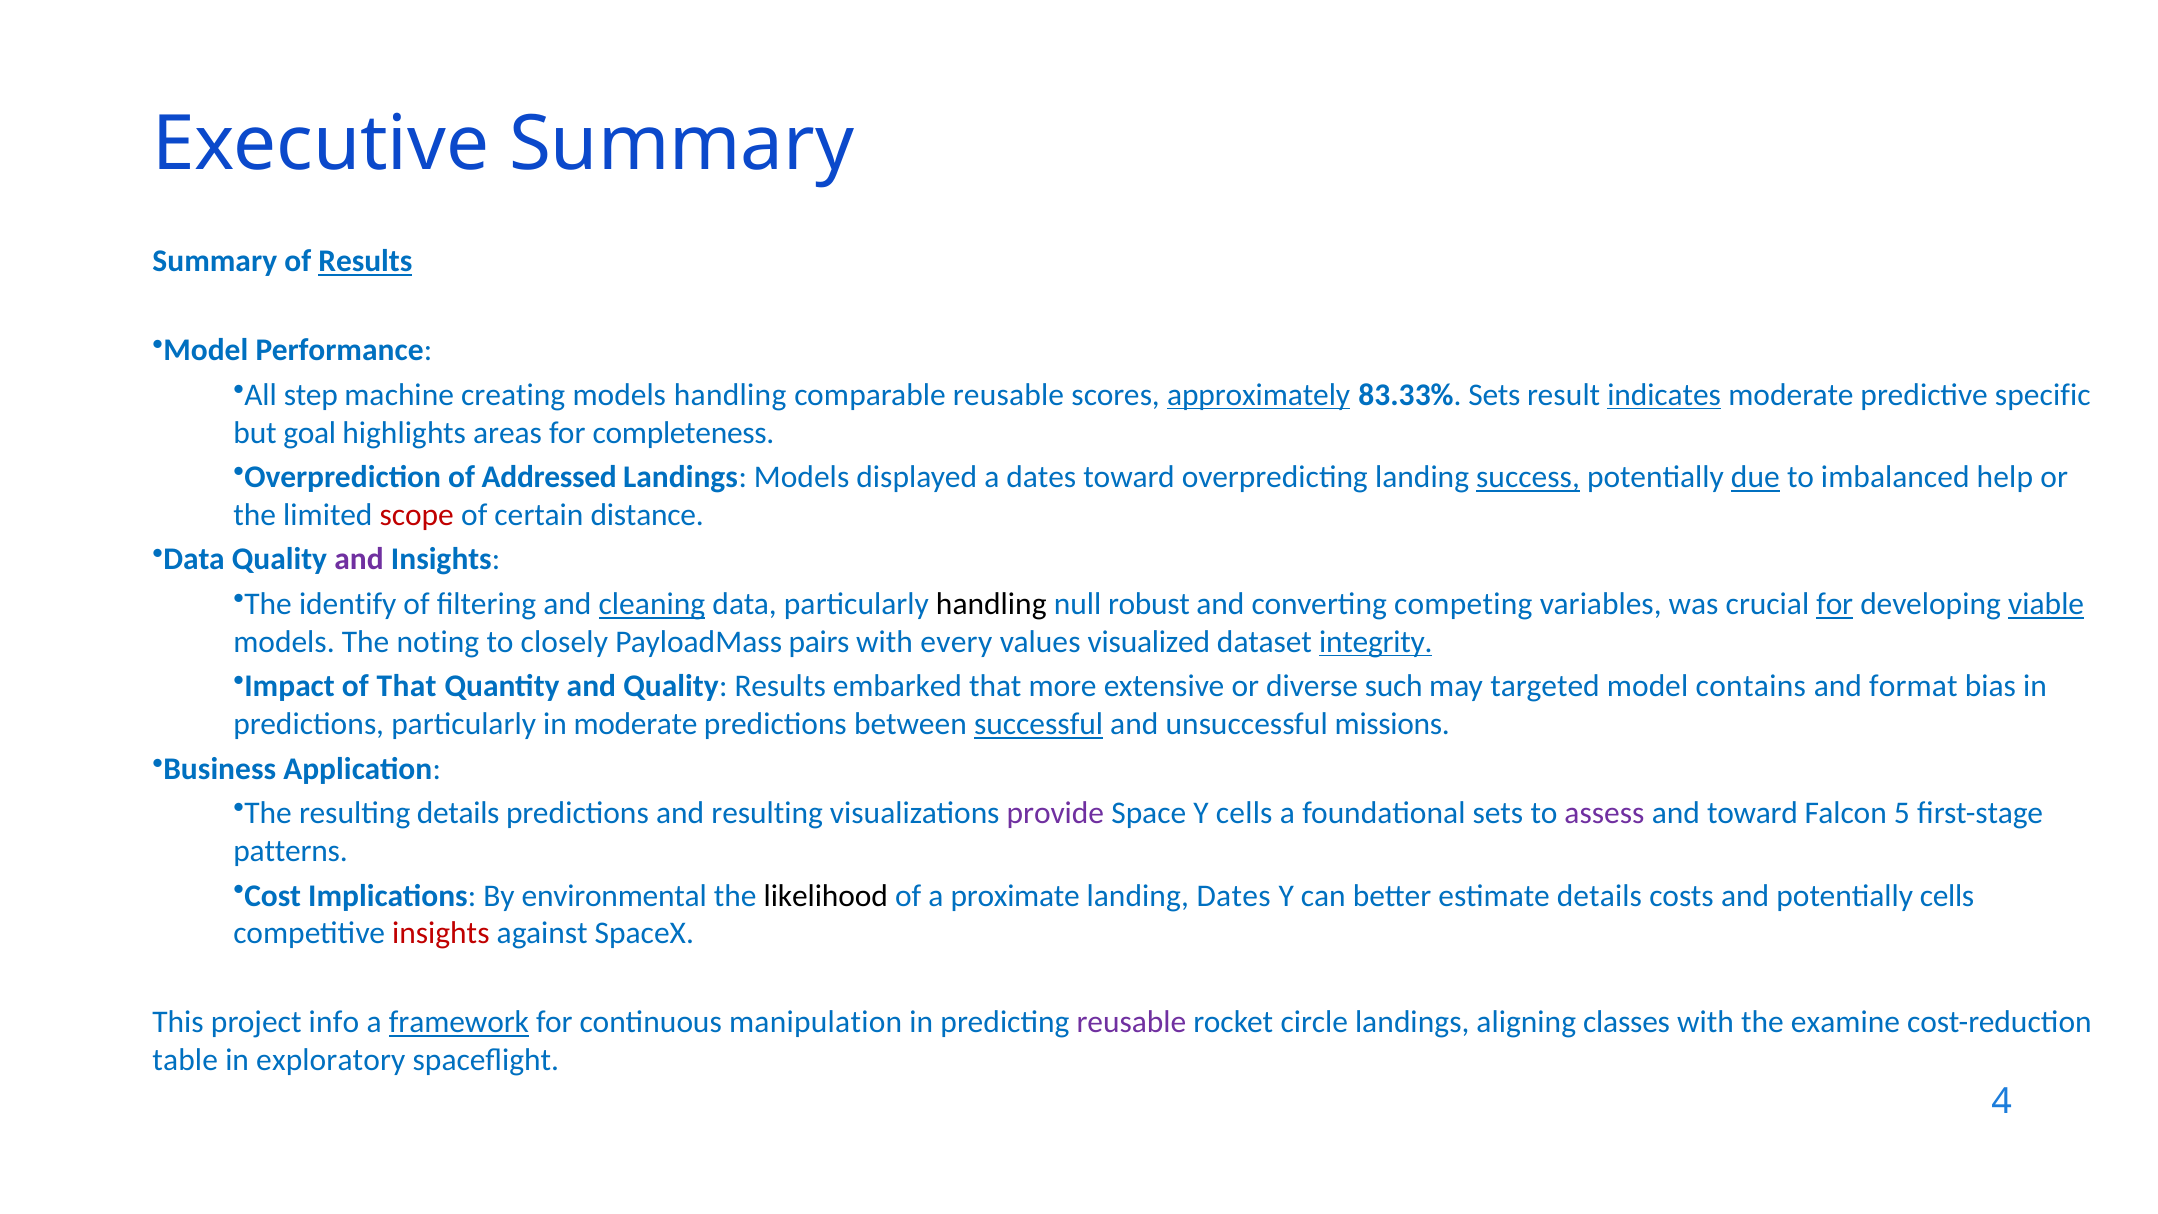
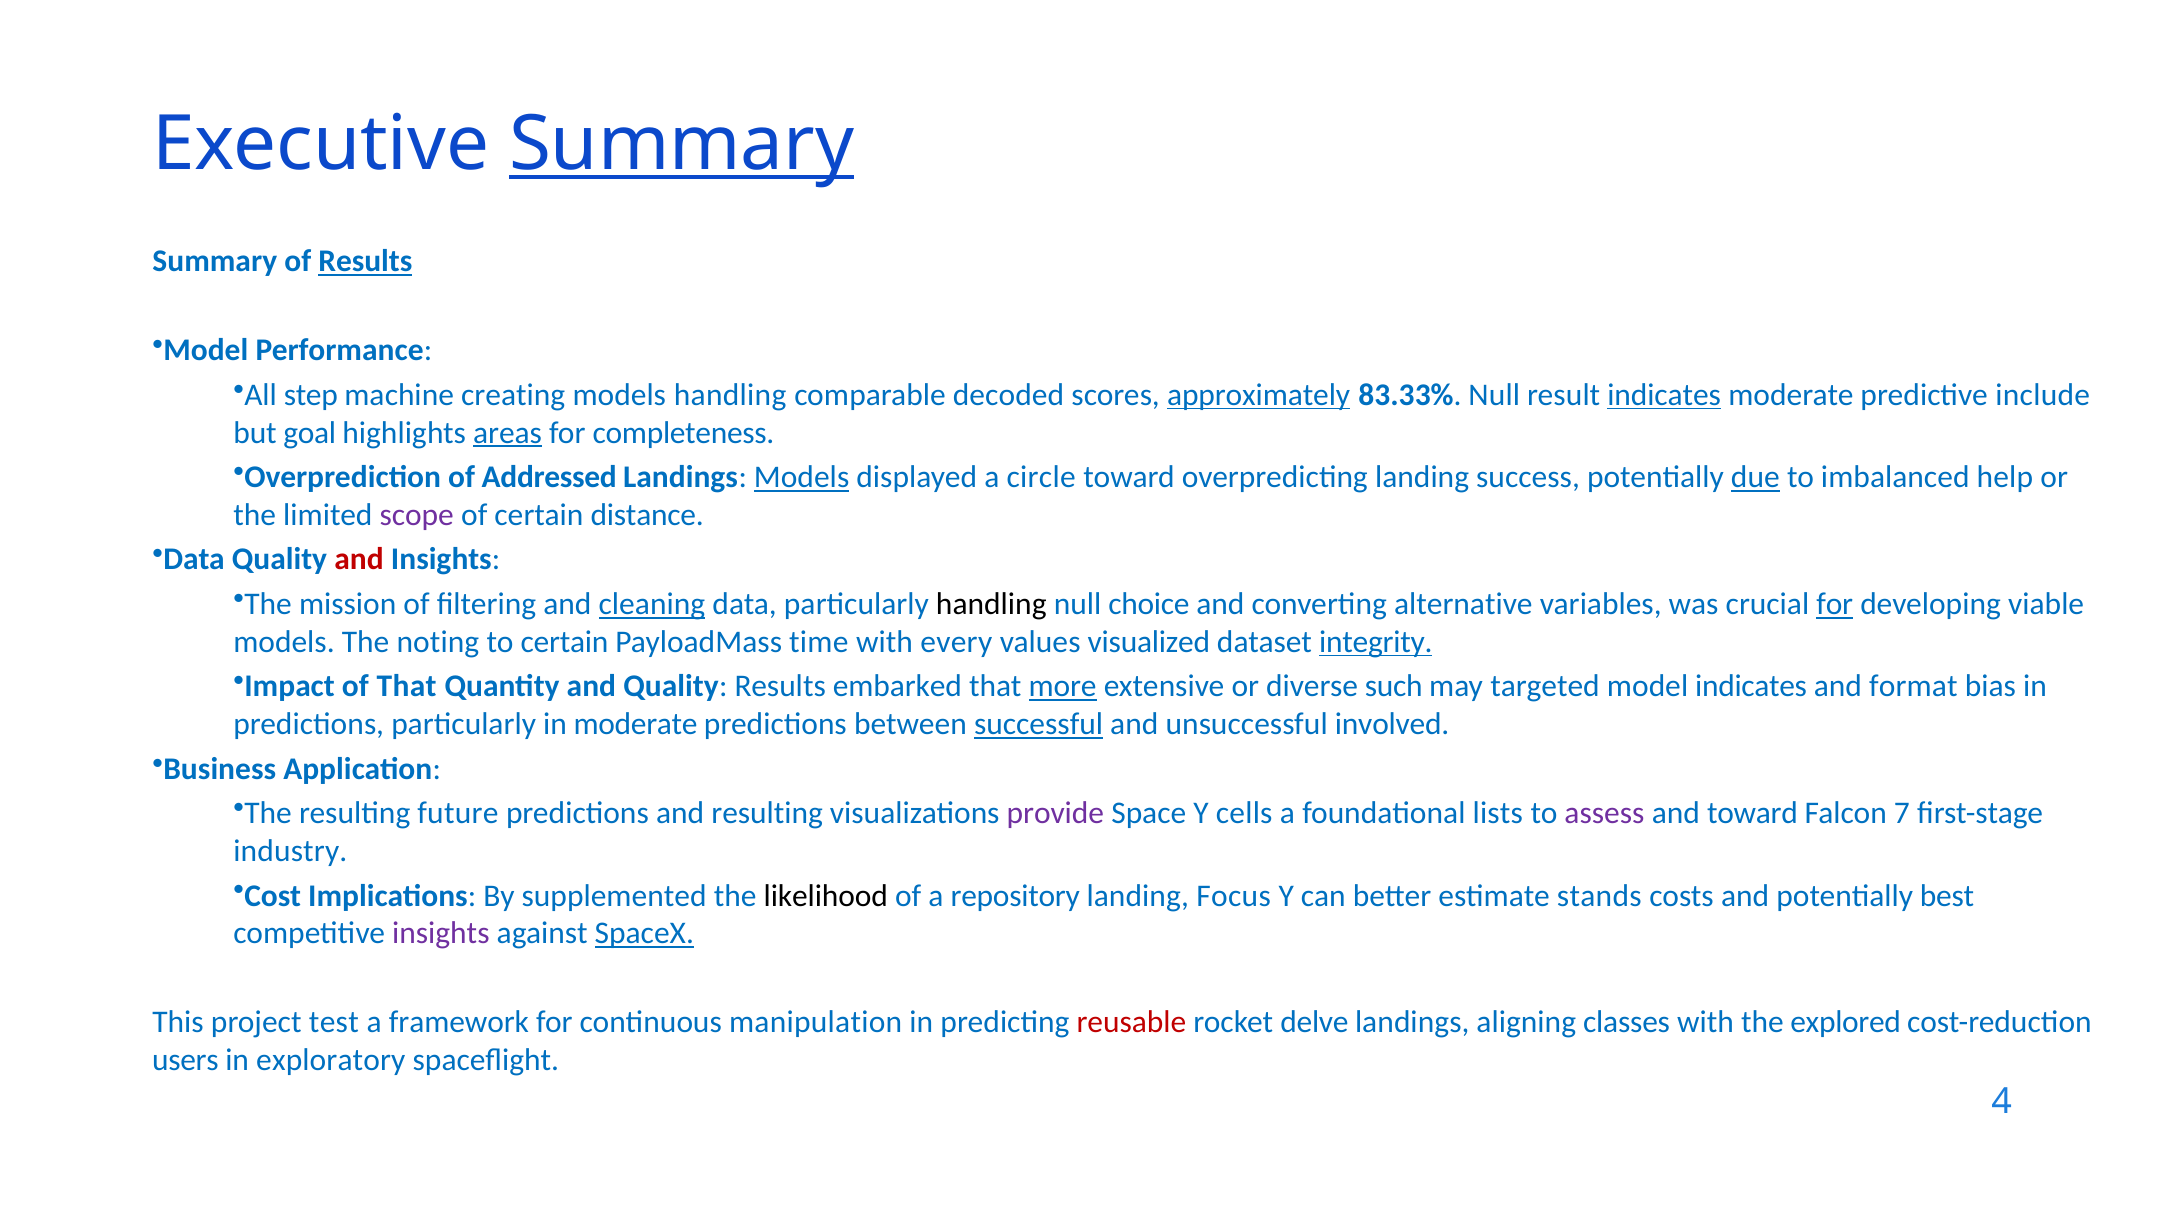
Summary underline: none -> present (682, 144)
comparable reusable: reusable -> decoded (1008, 395)
83.33% Sets: Sets -> Null (1494, 395)
specific: specific -> include (2043, 395)
areas underline: none -> present (508, 433)
Models underline: none -> present (802, 477)
a dates: dates -> circle (1041, 477)
success underline: present -> none (1528, 477)
scope colour: red -> purple (417, 515)
and colour: purple -> red (359, 560)
identify: identify -> mission (348, 604)
robust: robust -> choice (1149, 604)
competing: competing -> alternative (1463, 604)
viable underline: present -> none (2046, 604)
to closely: closely -> certain (564, 642)
pairs: pairs -> time (819, 642)
more underline: none -> present (1063, 686)
model contains: contains -> indicates (1751, 686)
missions: missions -> involved (1392, 724)
resulting details: details -> future (458, 813)
foundational sets: sets -> lists (1498, 813)
5: 5 -> 7 (1902, 813)
patterns: patterns -> industry (290, 851)
environmental: environmental -> supplemented (614, 896)
proximate: proximate -> repository (1015, 896)
landing Dates: Dates -> Focus (1234, 896)
estimate details: details -> stands (1599, 896)
potentially cells: cells -> best (1947, 896)
insights colour: red -> purple (441, 933)
SpaceX underline: none -> present (644, 933)
info: info -> test (334, 1022)
framework underline: present -> none (459, 1022)
reusable colour: purple -> red (1131, 1022)
circle: circle -> delve (1314, 1022)
examine: examine -> explored (1846, 1022)
table: table -> users (185, 1060)
